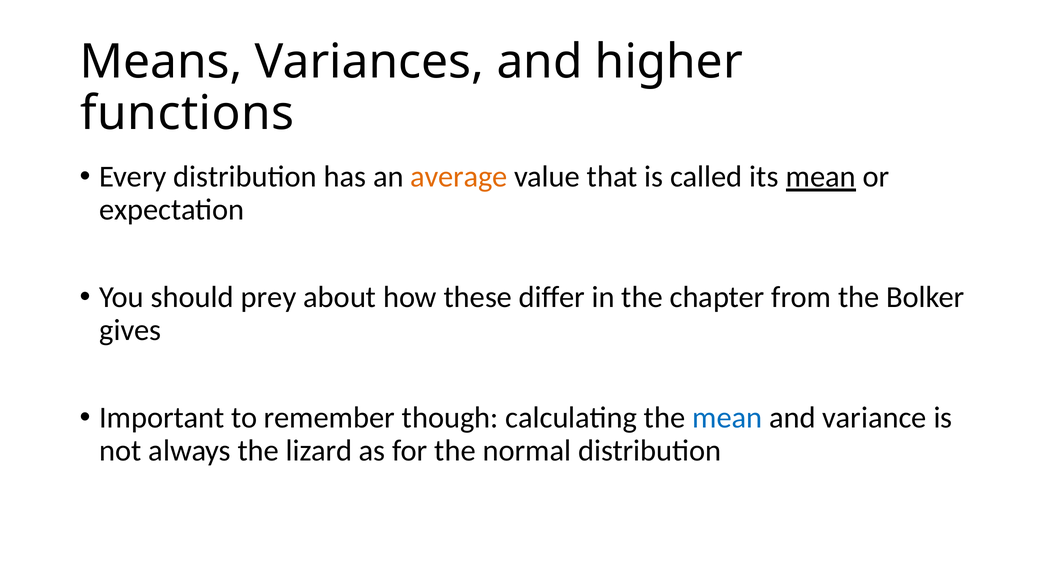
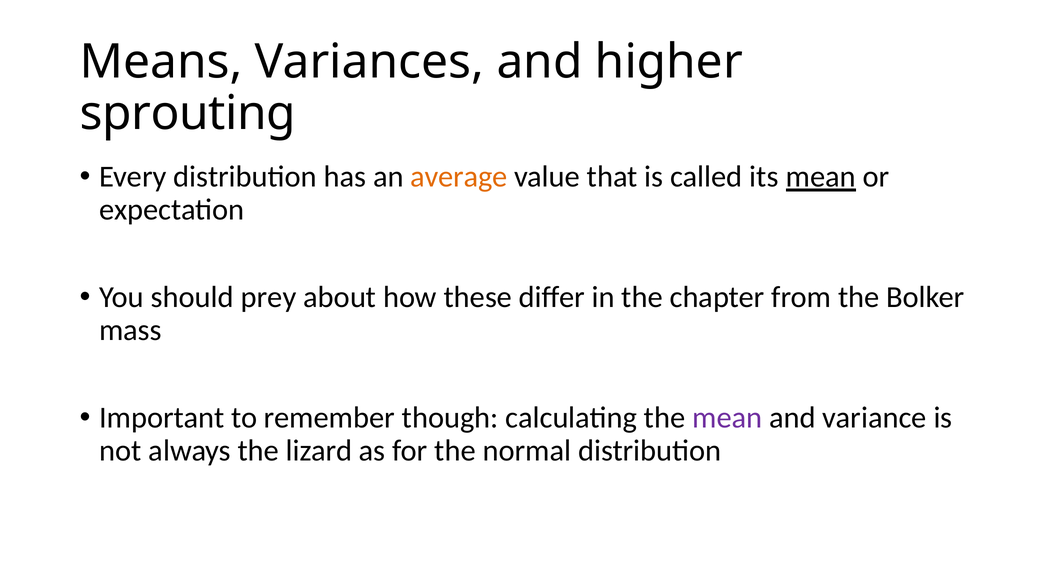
functions: functions -> sprouting (188, 114)
gives: gives -> mass (130, 330)
mean colour: blue -> purple (727, 418)
